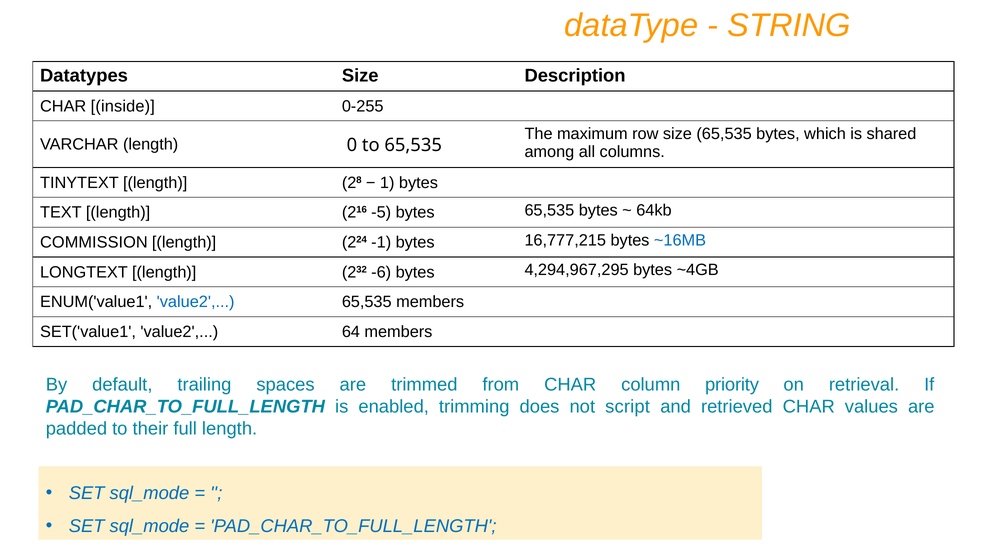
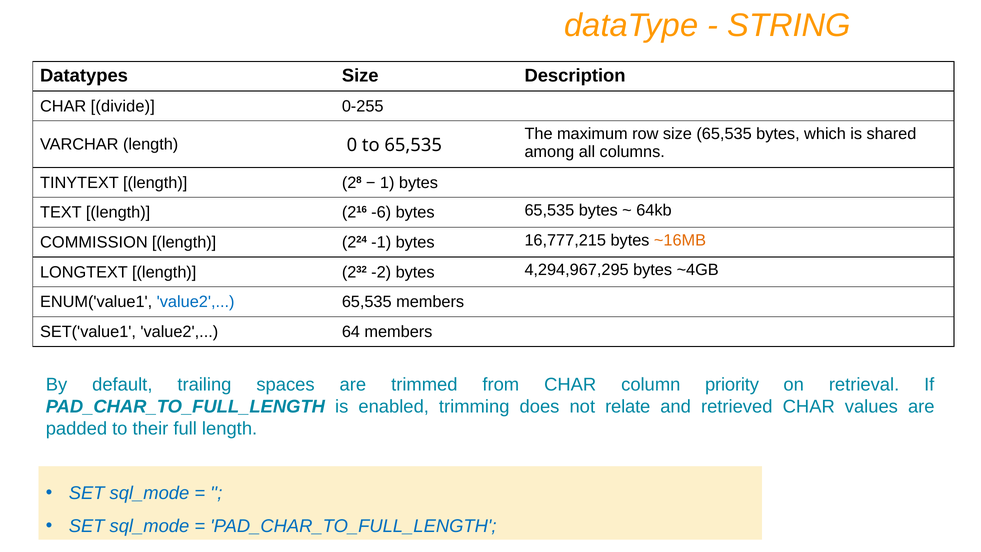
inside: inside -> divide (123, 106)
-5: -5 -> -6 (381, 212)
~16MB colour: blue -> orange (680, 240)
-6: -6 -> -2 (381, 272)
script: script -> relate (628, 407)
